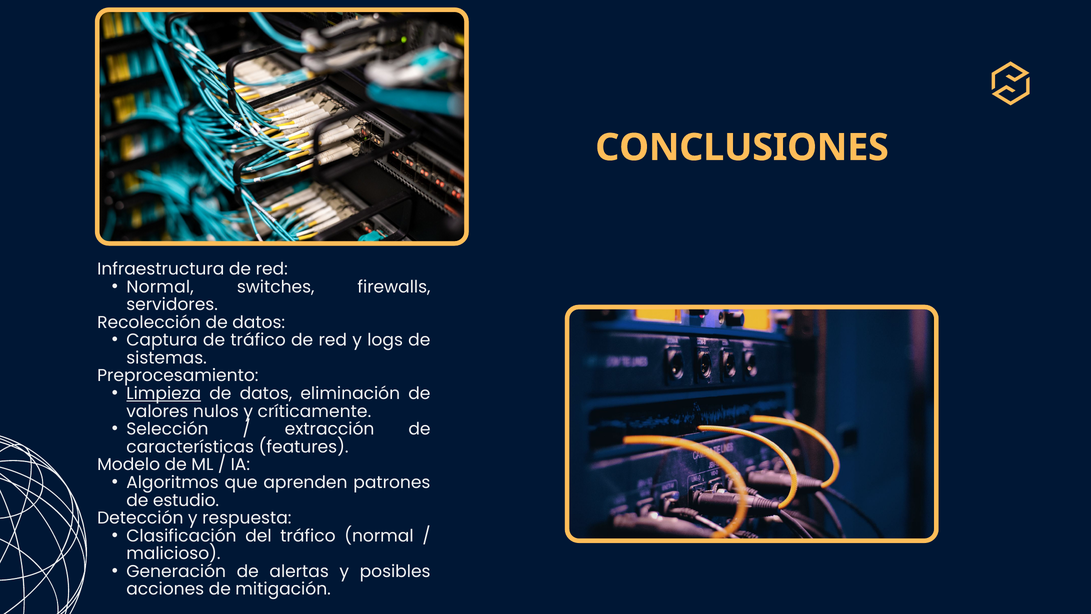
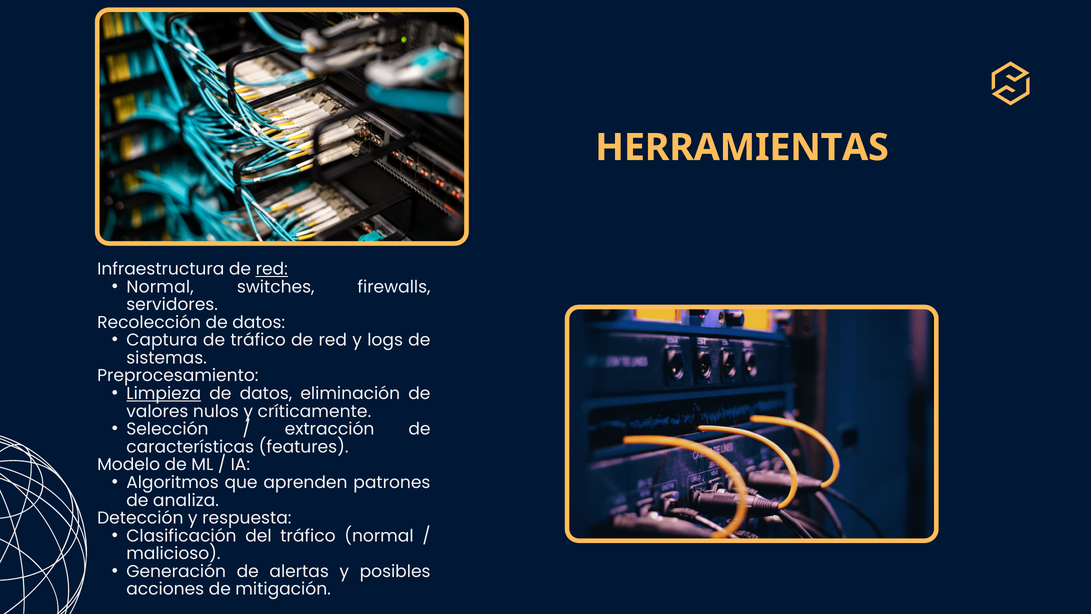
CONCLUSIONES: CONCLUSIONES -> HERRAMIENTAS (742, 148)
red underline: none -> present (272, 269)
estudio: estudio -> analiza (186, 500)
